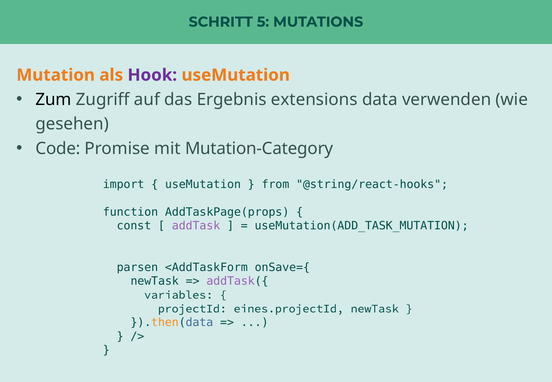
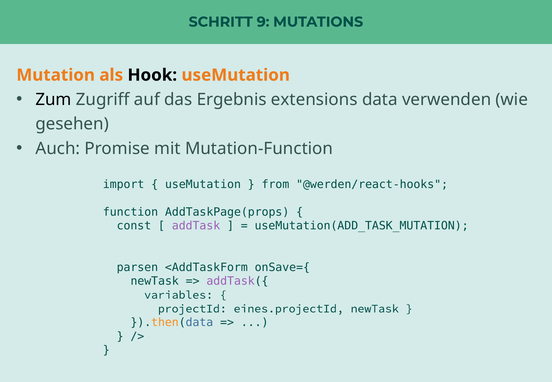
5: 5 -> 9 (263, 22)
Hook colour: purple -> black (152, 75)
Code: Code -> Auch (58, 148)
Mutation-Category: Mutation-Category -> Mutation-Function (259, 148)
@string/react-hooks: @string/react-hooks -> @werden/react-hooks (372, 185)
